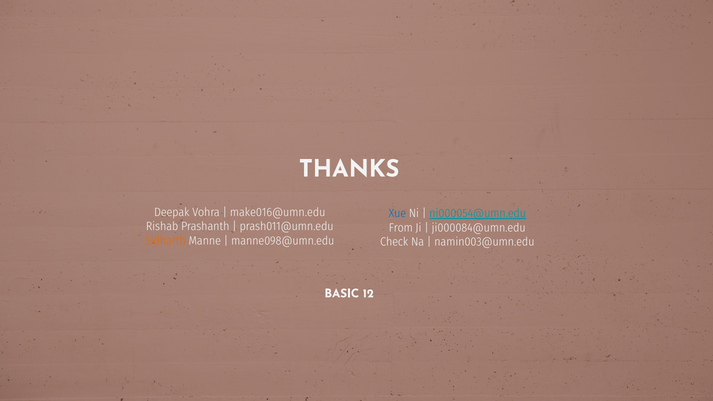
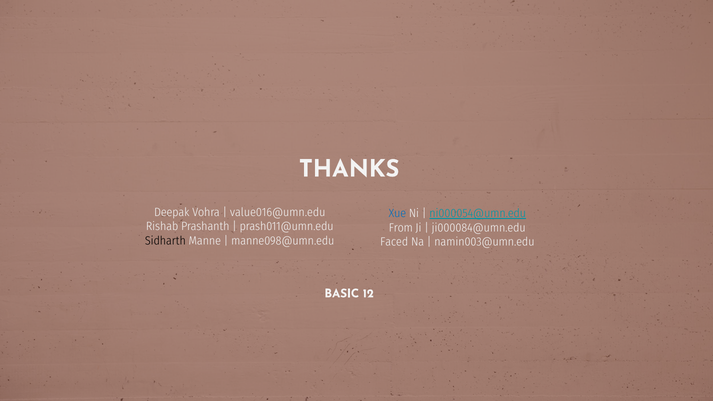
make016@umn.edu: make016@umn.edu -> value016@umn.edu (278, 212)
Sidharth colour: orange -> black (165, 241)
Check: Check -> Faced (394, 242)
